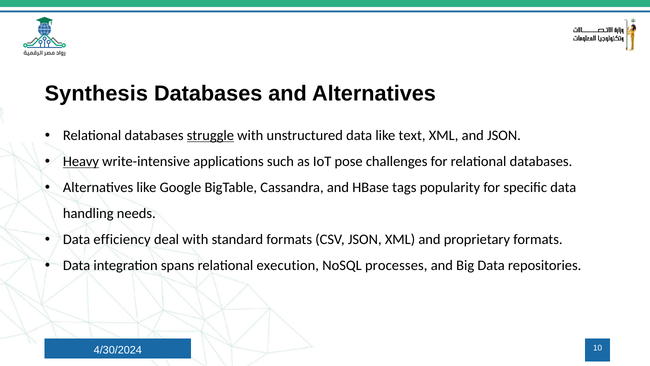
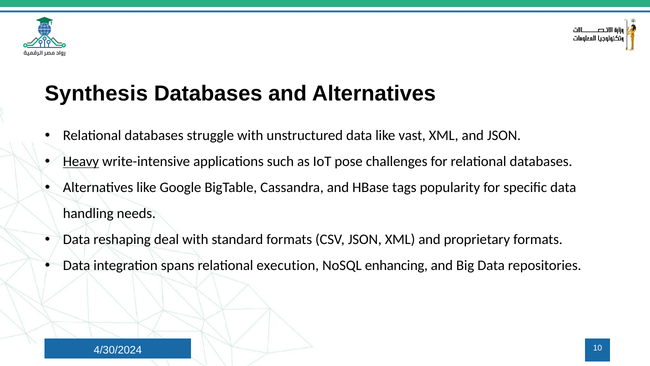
struggle underline: present -> none (210, 135)
text: text -> vast (412, 135)
efficiency: efficiency -> reshaping (122, 239)
processes: processes -> enhancing (396, 265)
